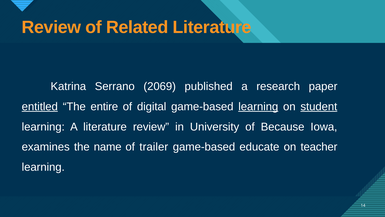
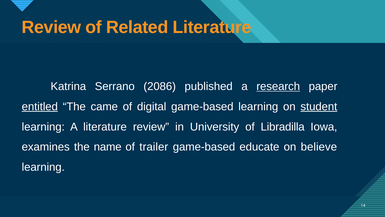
2069: 2069 -> 2086 (160, 86)
research underline: none -> present (278, 86)
entire: entire -> came (104, 106)
learning underline: present -> none (258, 106)
Because: Because -> Libradilla (283, 127)
teacher: teacher -> believe (319, 147)
